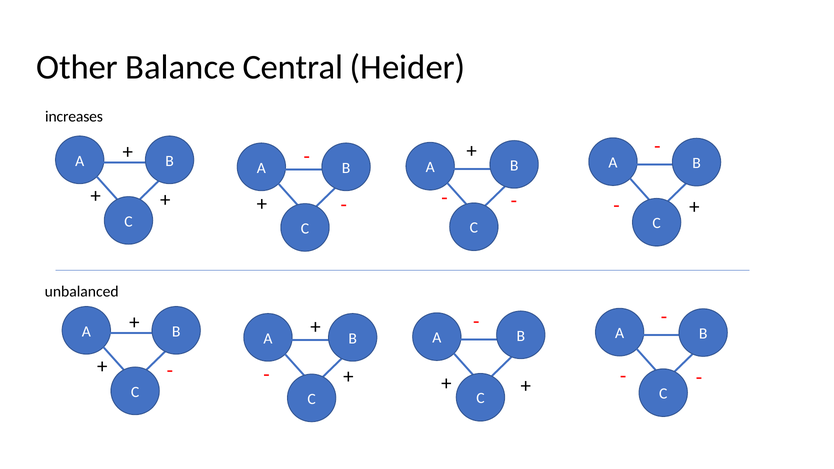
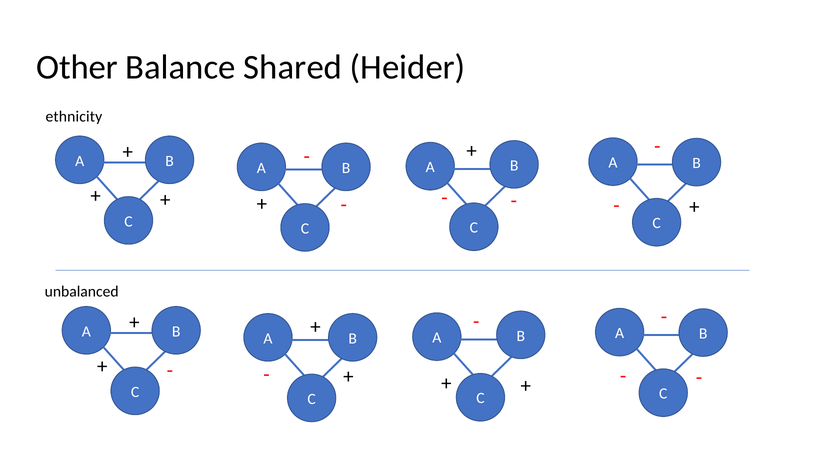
Central: Central -> Shared (293, 67)
increases: increases -> ethnicity (74, 117)
